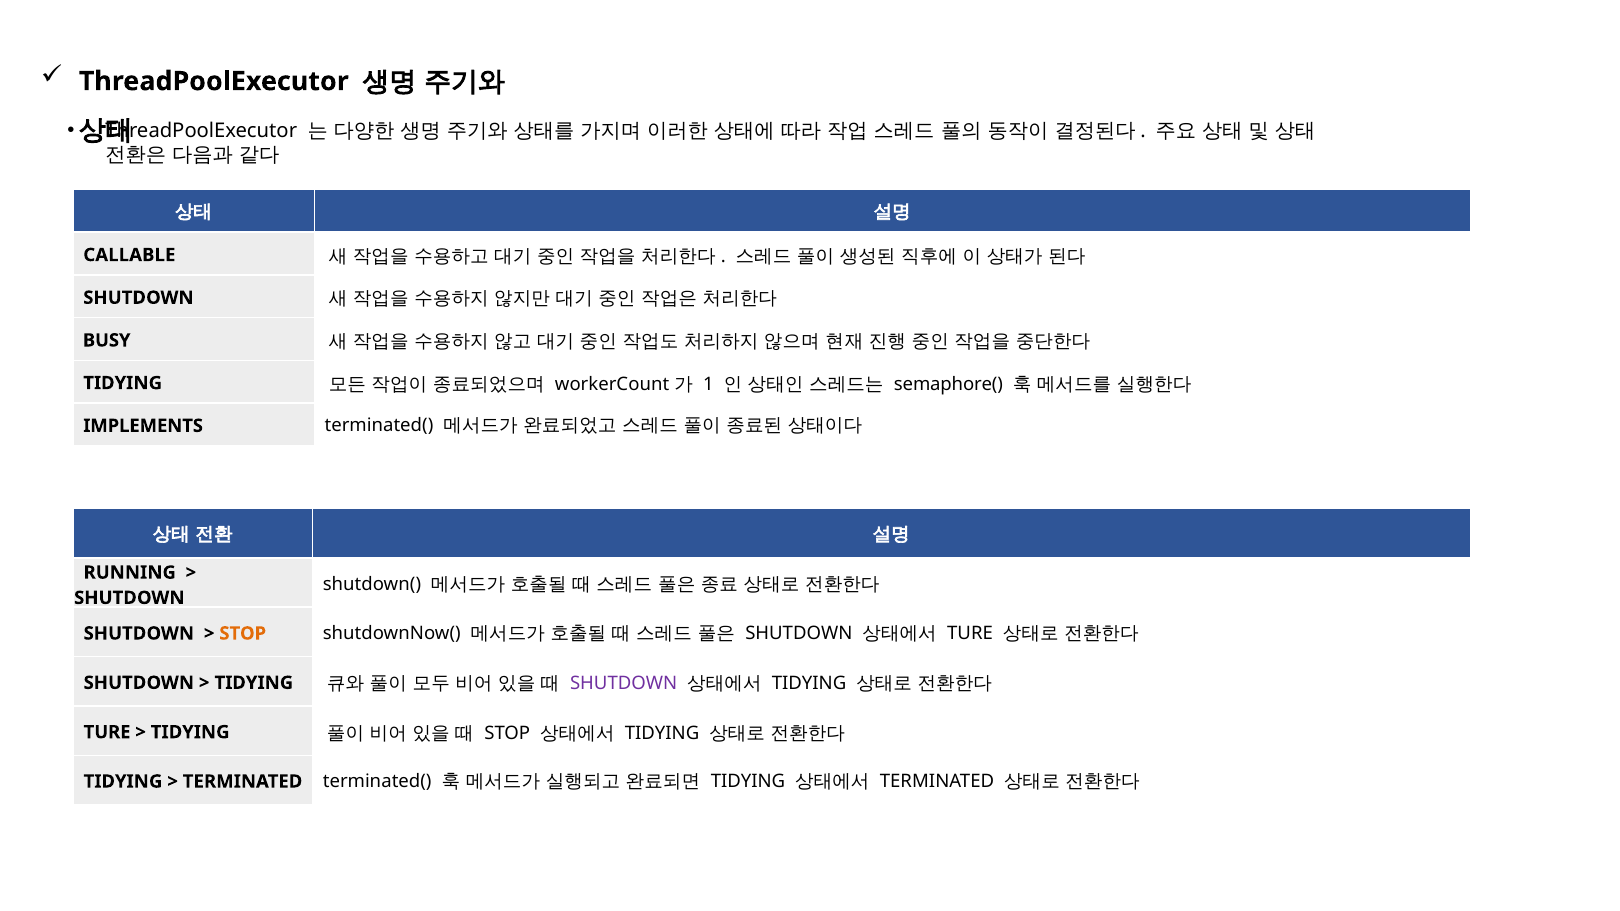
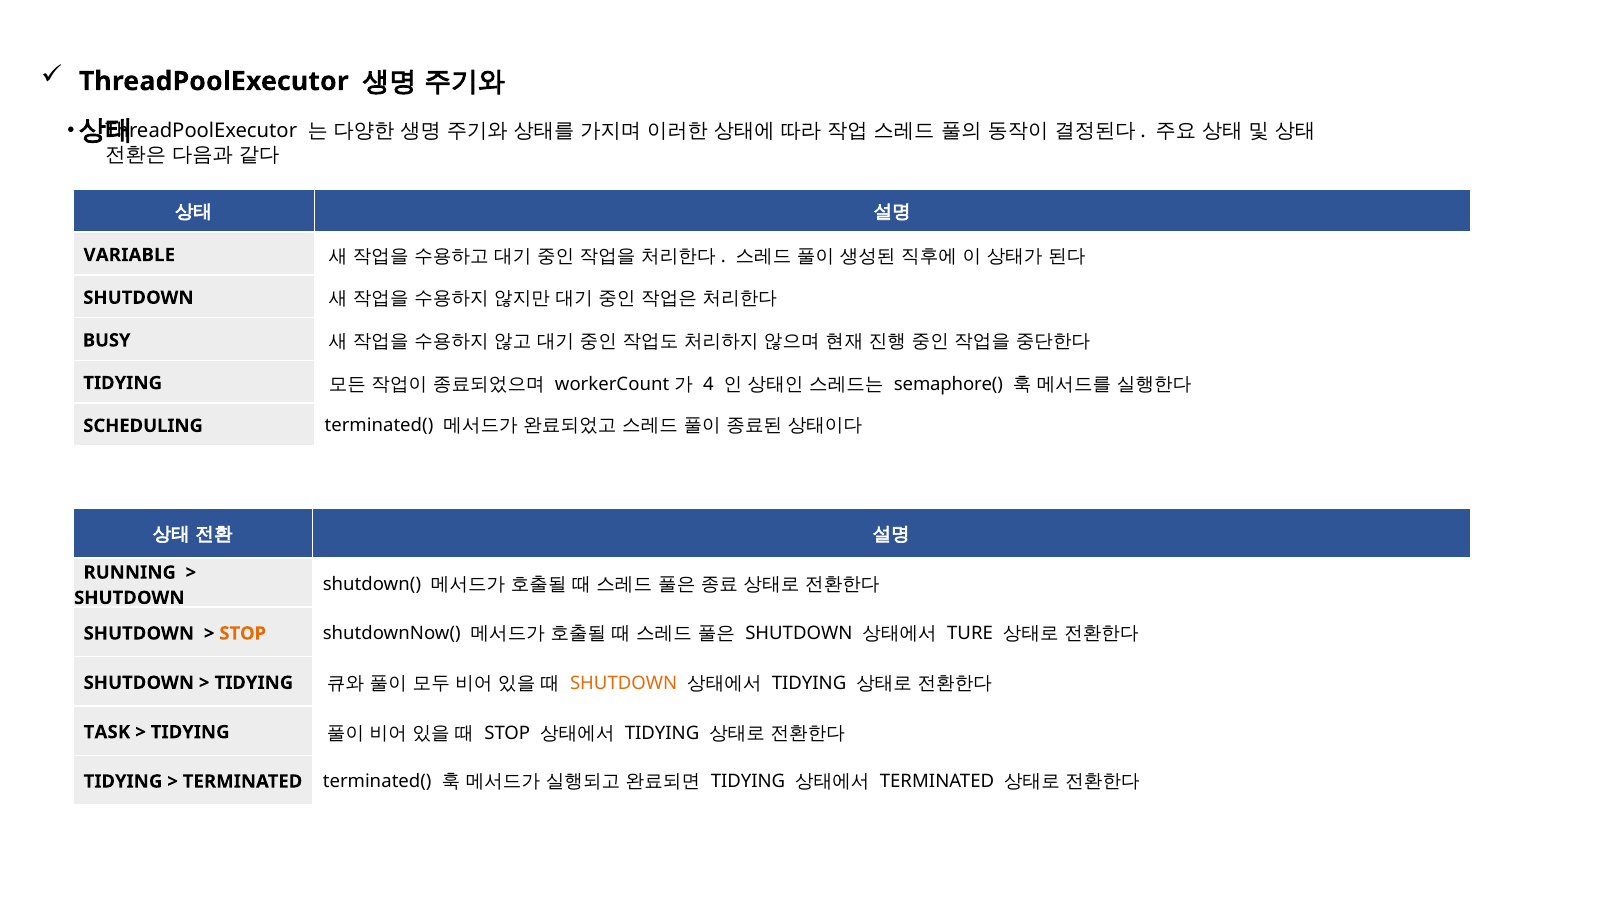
CALLABLE: CALLABLE -> VARIABLE (129, 255)
1: 1 -> 4 (709, 384)
IMPLEMENTS: IMPLEMENTS -> SCHEDULING (143, 426)
SHUTDOWN colour: purple -> orange (624, 684)
TURE: TURE -> TASK (107, 732)
